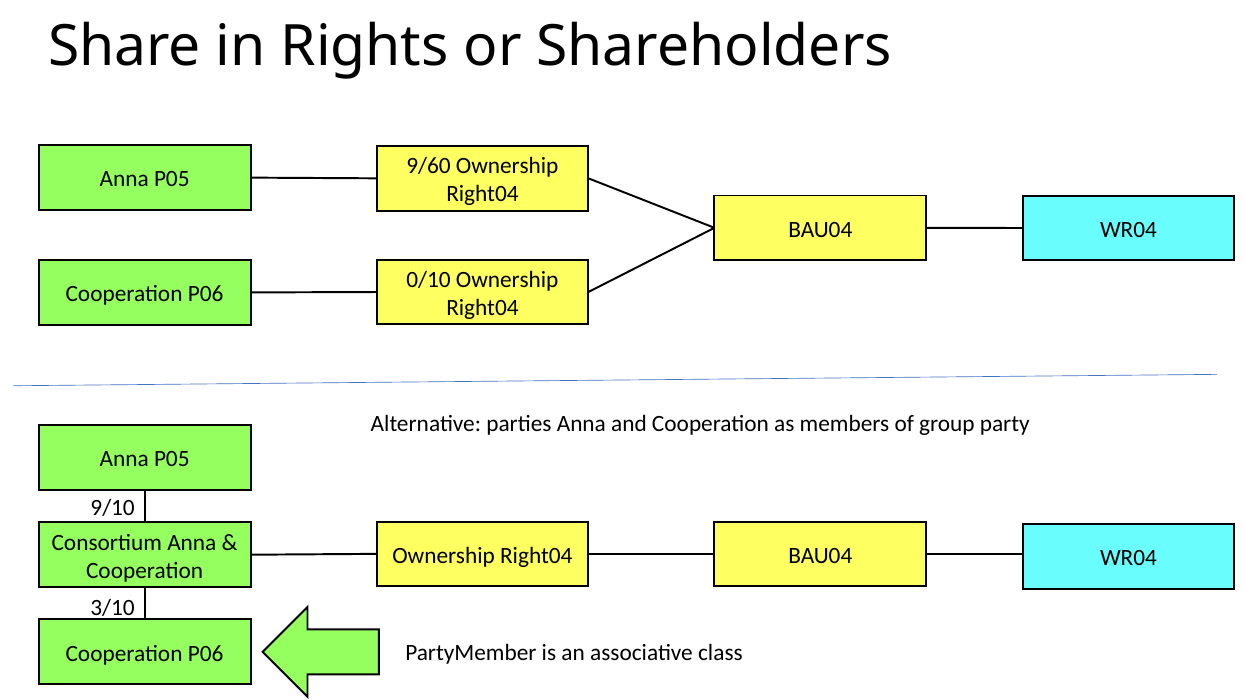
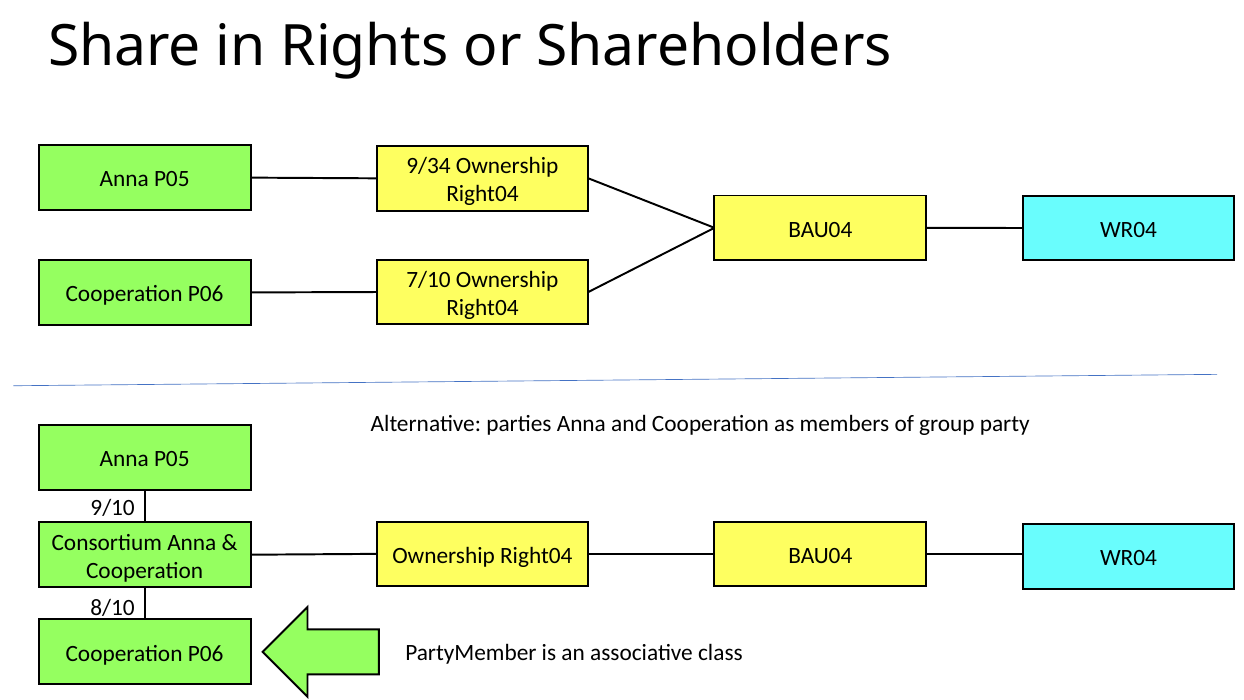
9/60: 9/60 -> 9/34 (428, 166)
0/10: 0/10 -> 7/10 (428, 280)
3/10: 3/10 -> 8/10 (113, 608)
